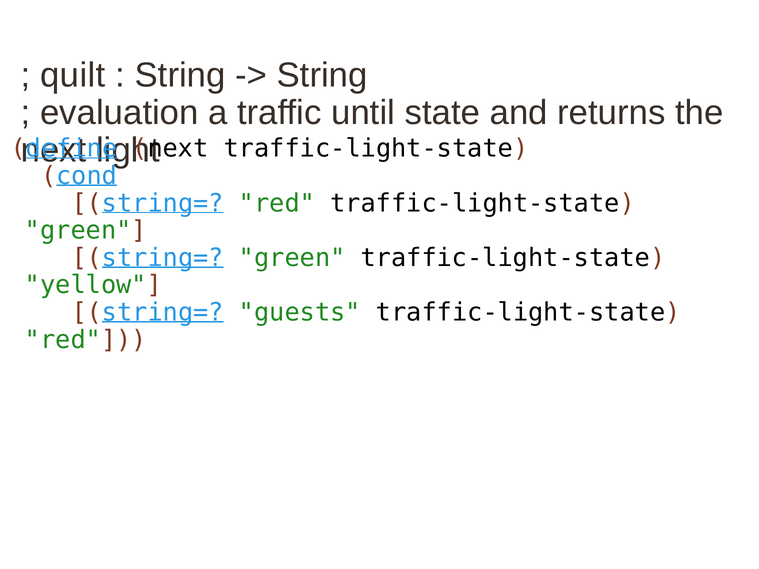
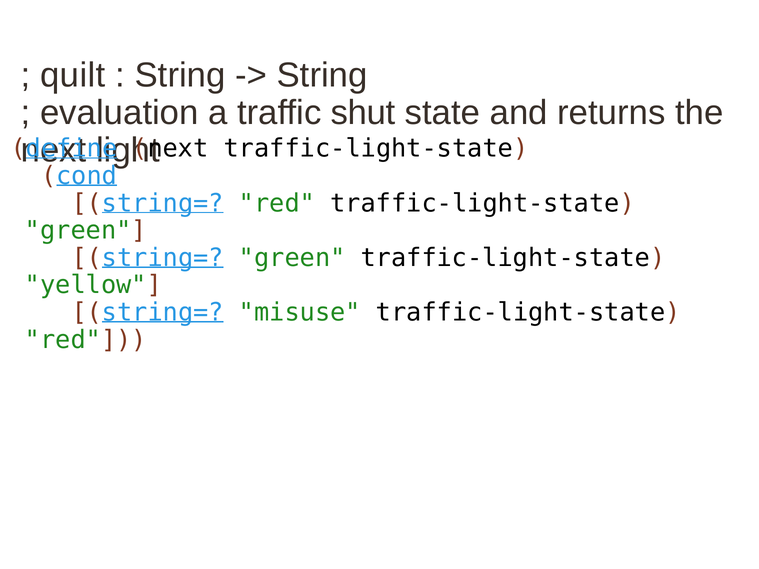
until: until -> shut (363, 113)
guests: guests -> misuse (300, 313)
